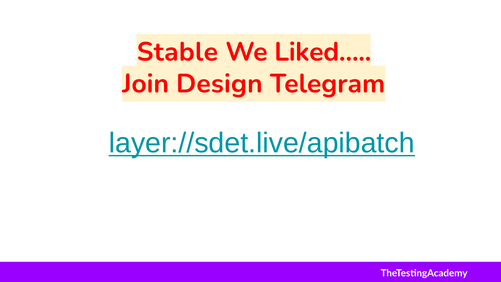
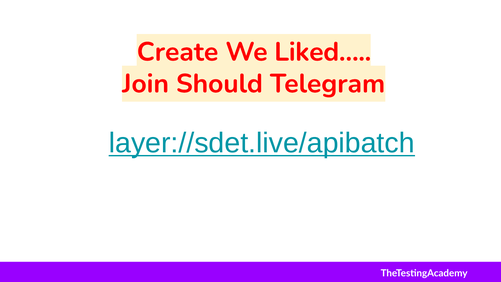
Stable: Stable -> Create (178, 52)
Design: Design -> Should (219, 84)
